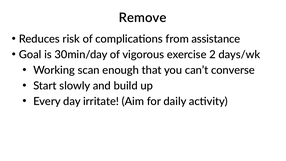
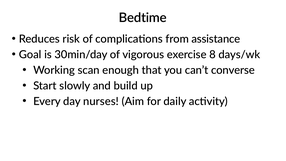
Remove: Remove -> Bedtime (143, 18)
2: 2 -> 8 (213, 55)
irritate: irritate -> nurses (101, 101)
